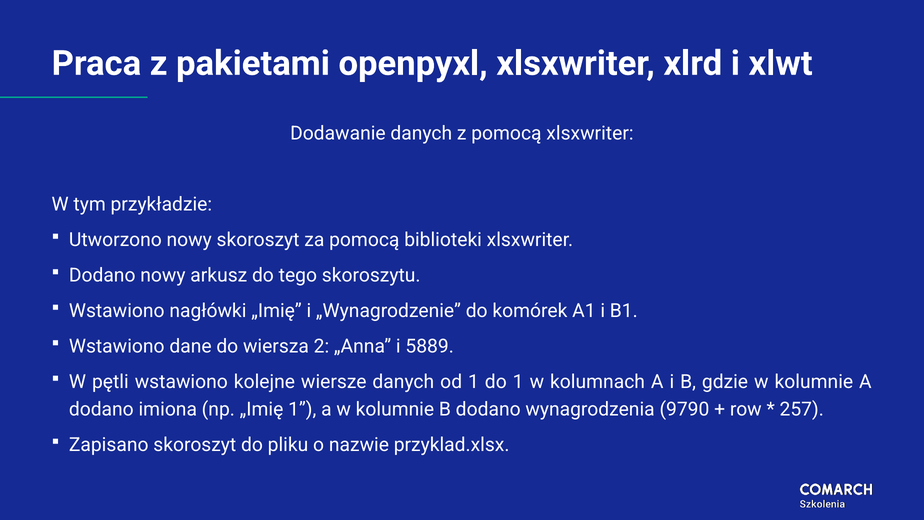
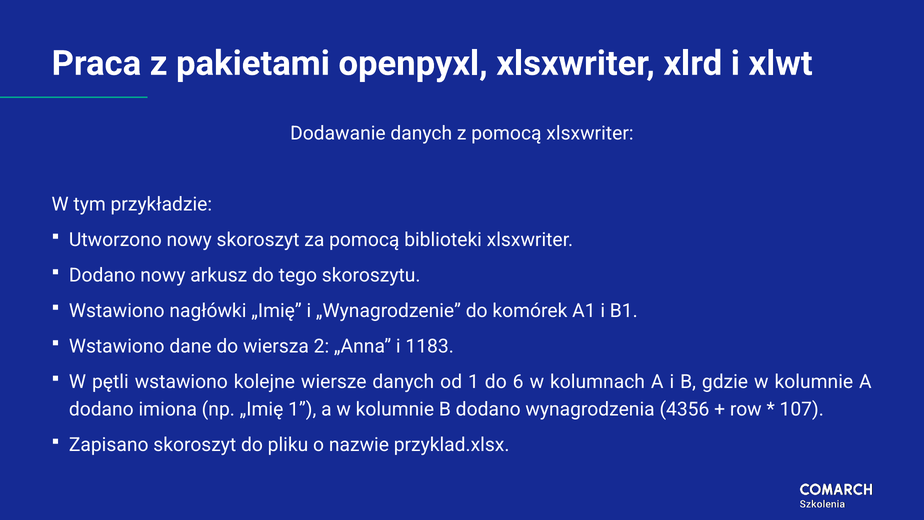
5889: 5889 -> 1183 (430, 346)
do 1: 1 -> 6 (518, 382)
9790: 9790 -> 4356 (684, 409)
257: 257 -> 107 (802, 409)
